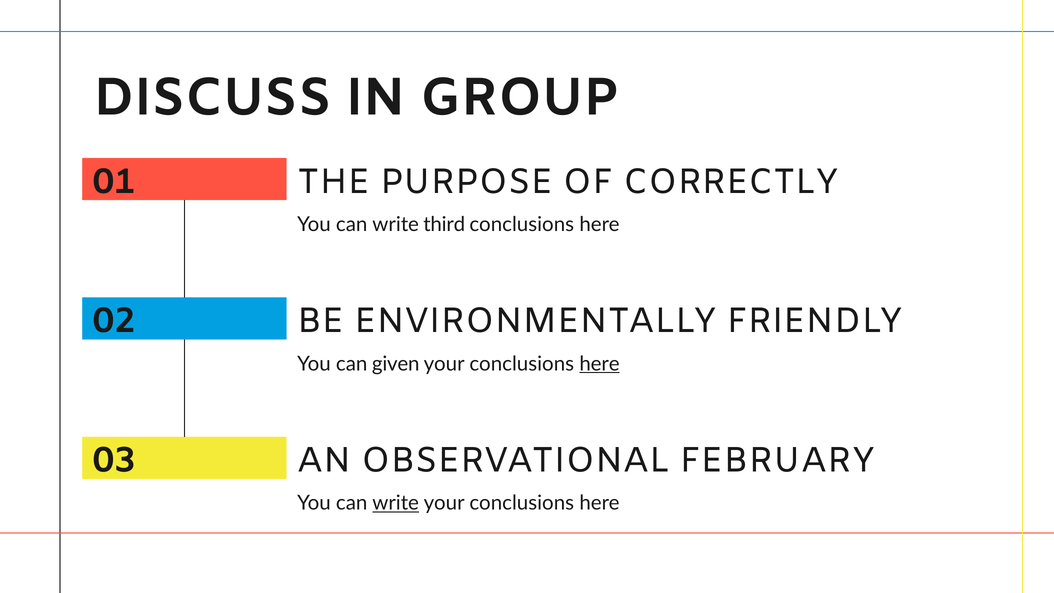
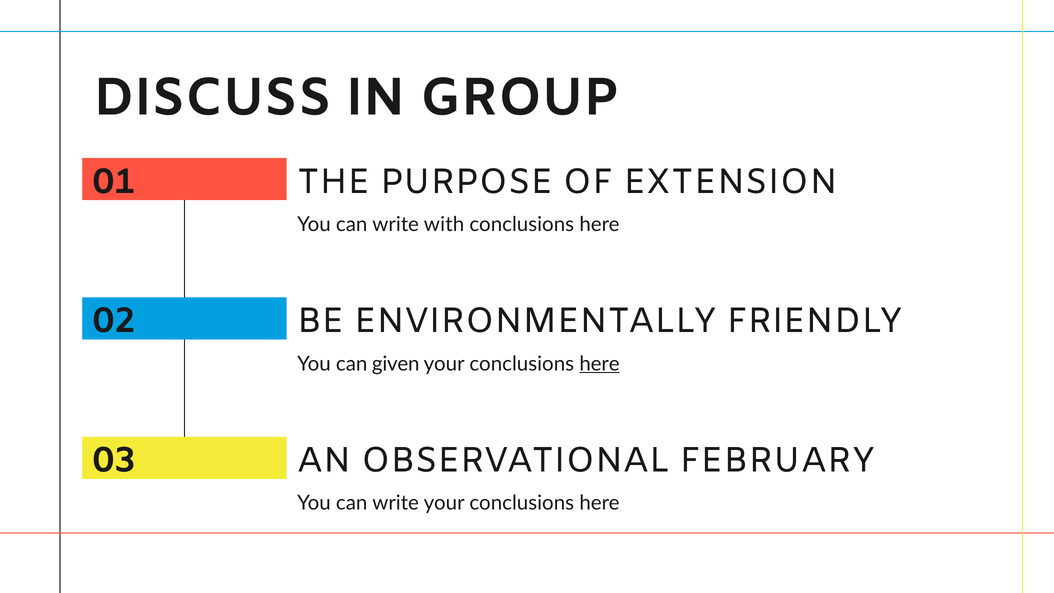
CORRECTLY: CORRECTLY -> EXTENSION (731, 181)
third: third -> with (444, 224)
write underline: present -> none (396, 503)
